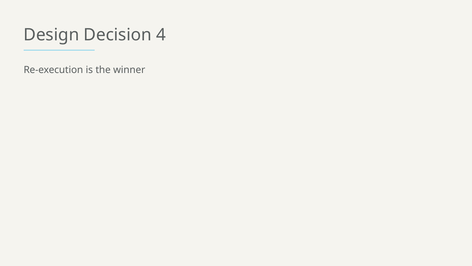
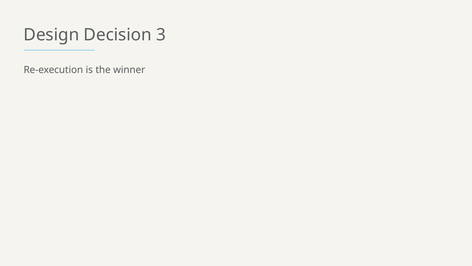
4: 4 -> 3 (161, 35)
